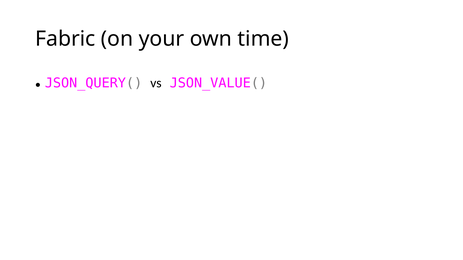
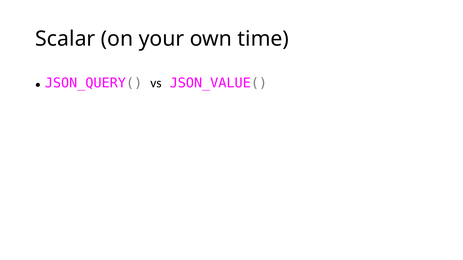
Fabric: Fabric -> Scalar (65, 39)
